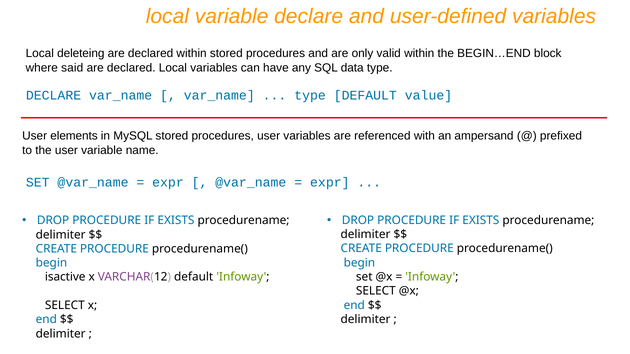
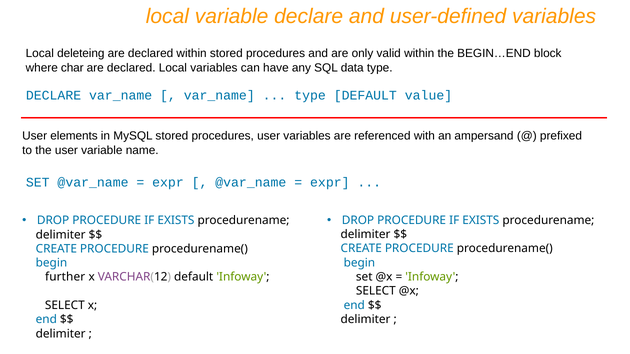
said: said -> char (72, 68)
isactive: isactive -> further (65, 277)
